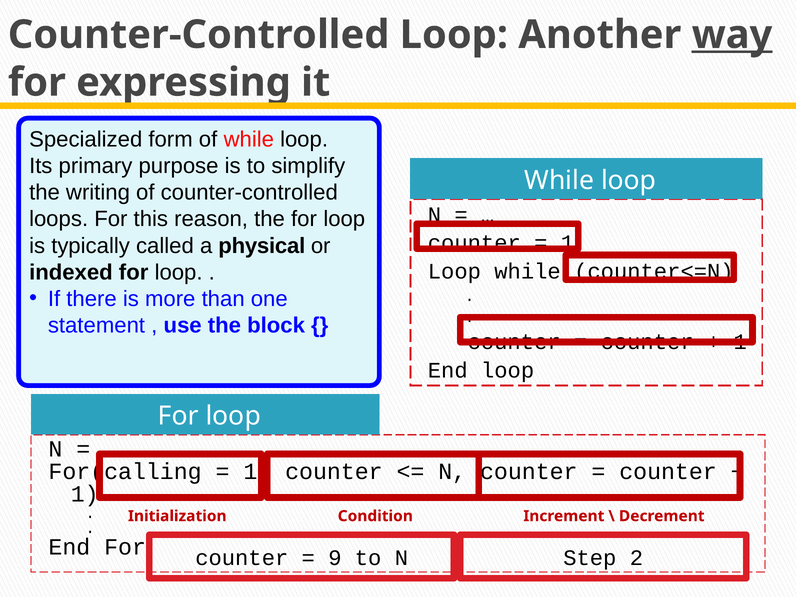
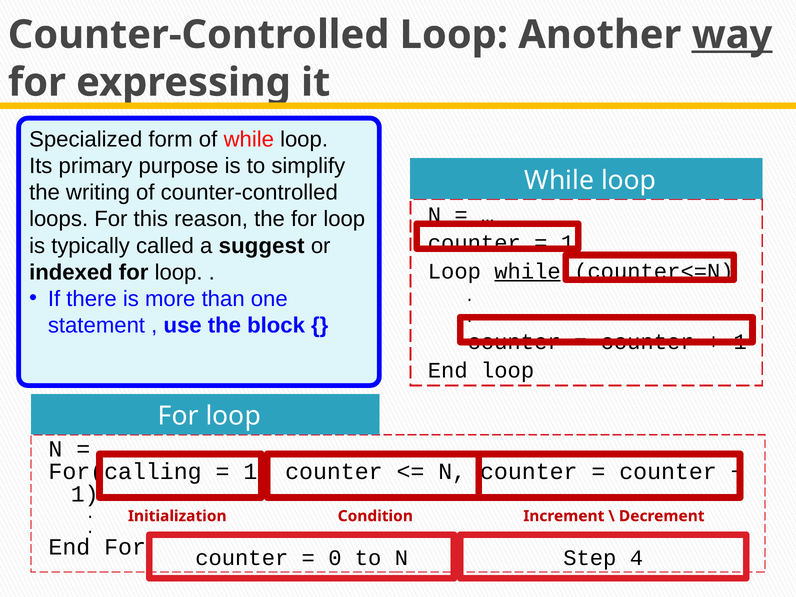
physical: physical -> suggest (262, 246)
while underline: none -> present (528, 271)
9: 9 -> 0 (335, 558)
2: 2 -> 4 (636, 558)
